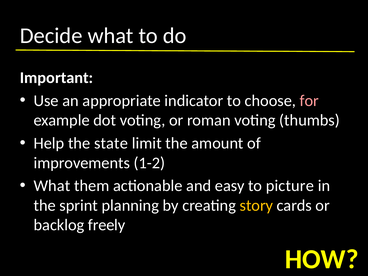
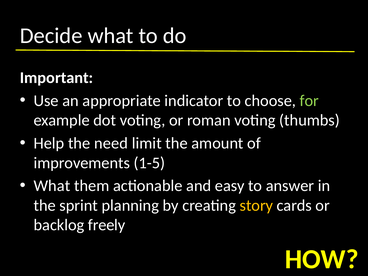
for colour: pink -> light green (309, 101)
state: state -> need (111, 143)
1-2: 1-2 -> 1-5 (149, 163)
picture: picture -> answer (290, 186)
